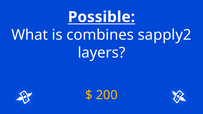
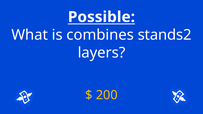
sapply2: sapply2 -> stands2 (165, 35)
